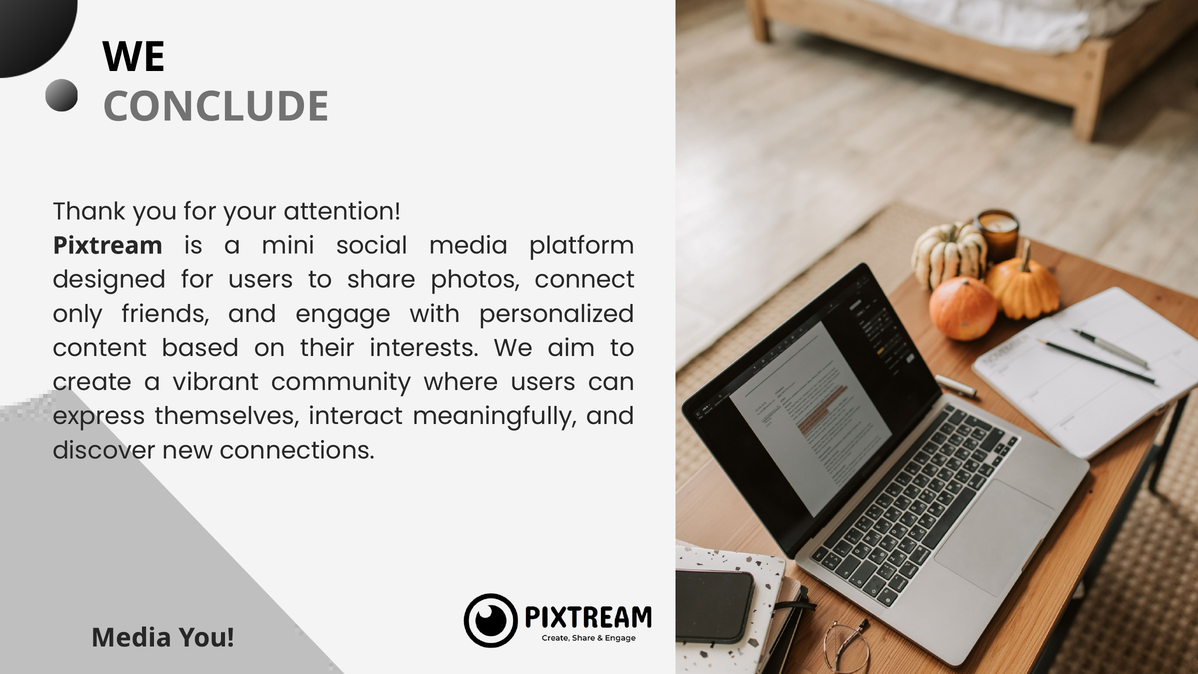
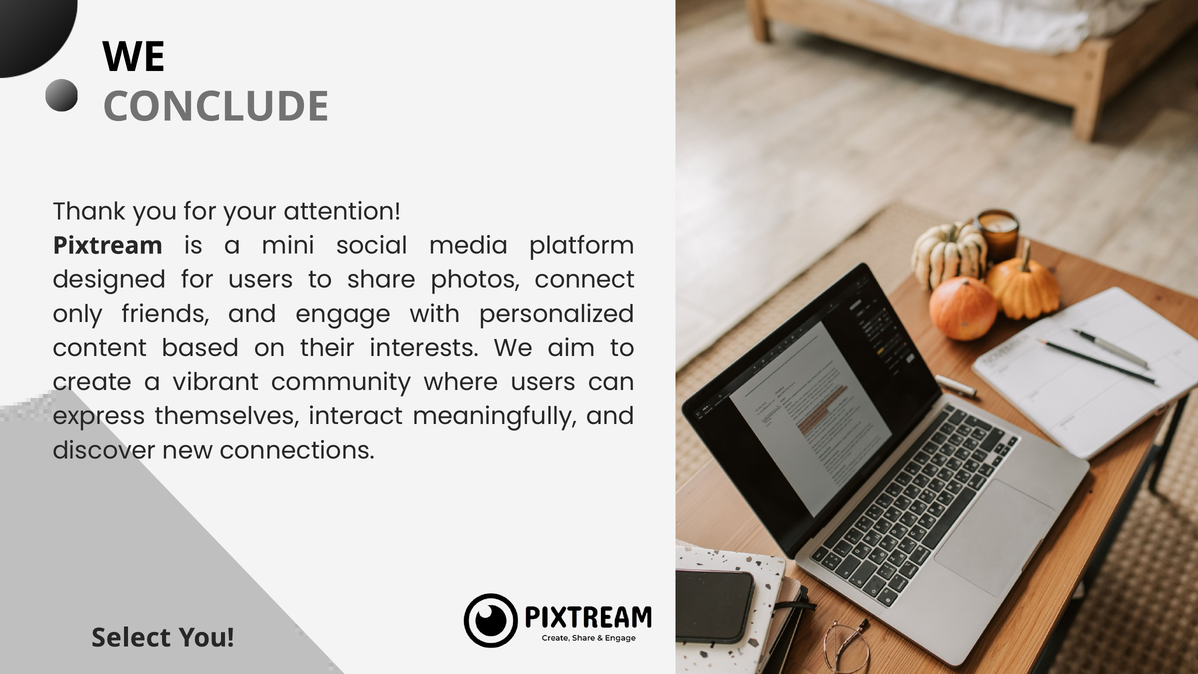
Media: Media -> Select (131, 638)
